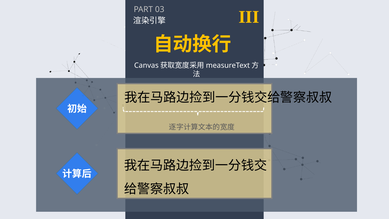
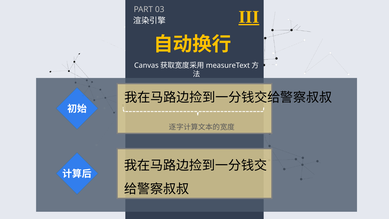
III underline: none -> present (249, 17)
